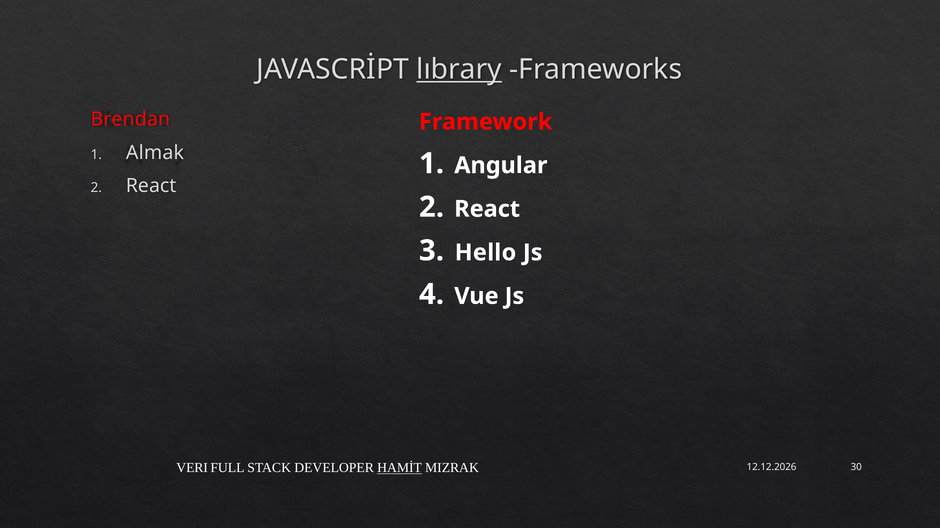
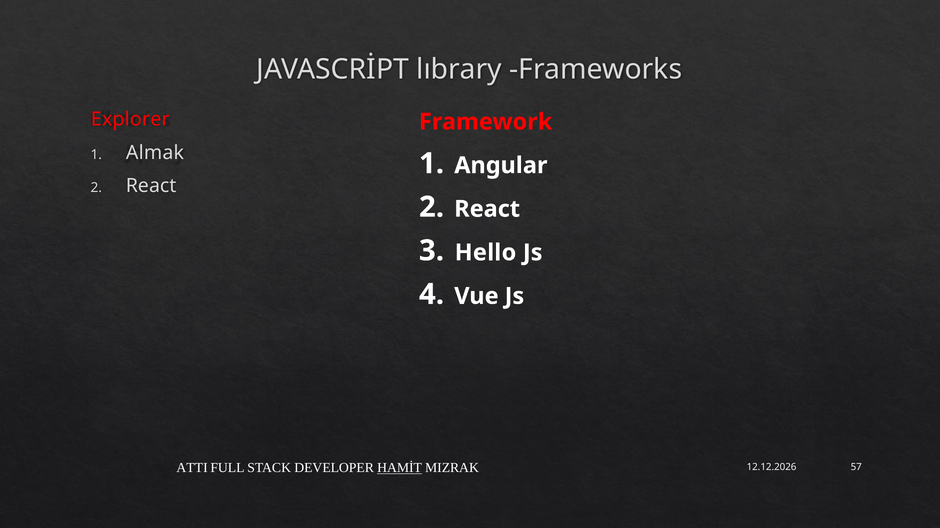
lıbrary underline: present -> none (459, 70)
Brendan: Brendan -> Explorer (130, 120)
VERI: VERI -> ATTI (192, 469)
30: 30 -> 57 (856, 468)
